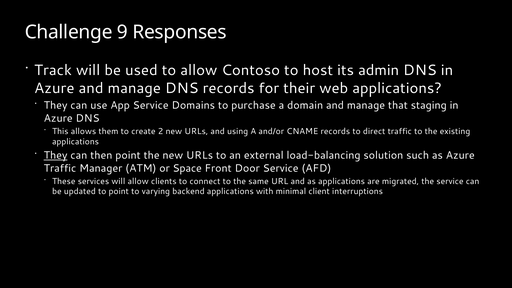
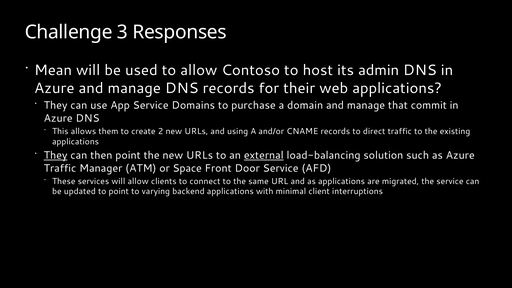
9: 9 -> 3 (122, 32)
Track: Track -> Mean (53, 70)
staging: staging -> commit (429, 105)
external underline: none -> present (264, 155)
